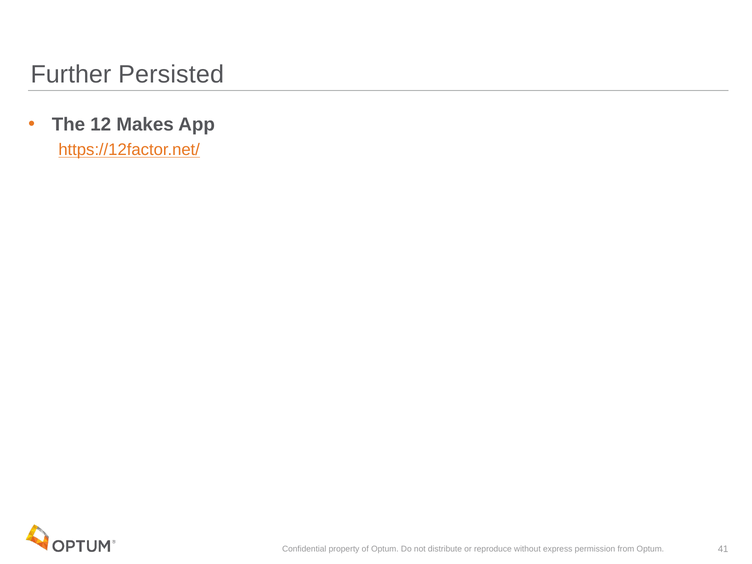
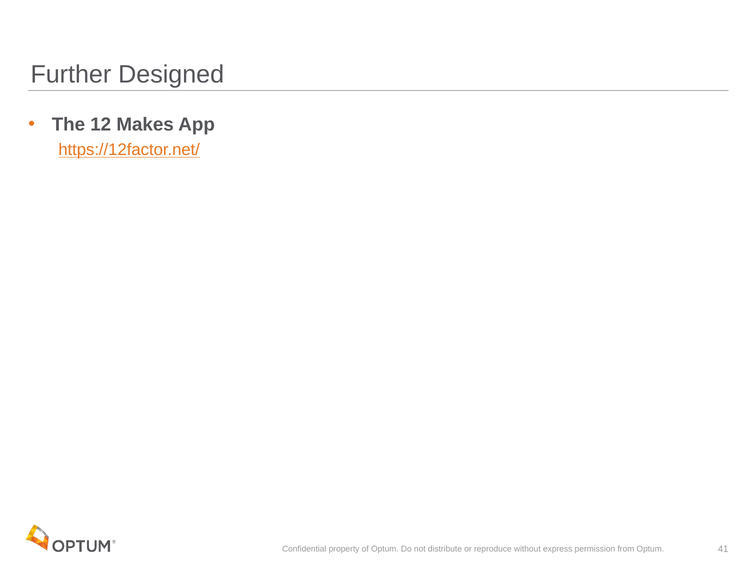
Persisted: Persisted -> Designed (171, 75)
